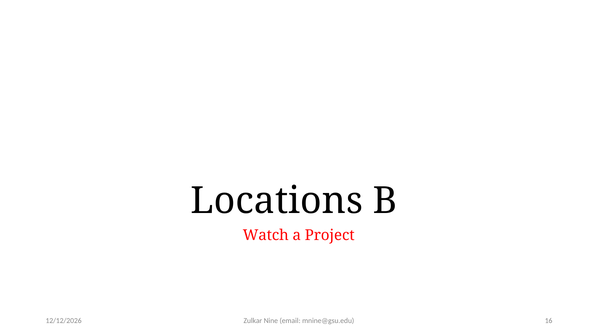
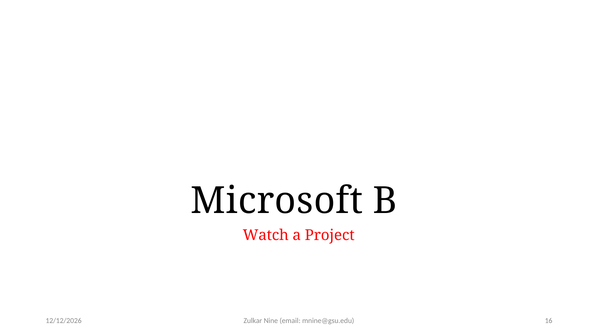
Locations: Locations -> Microsoft (277, 201)
